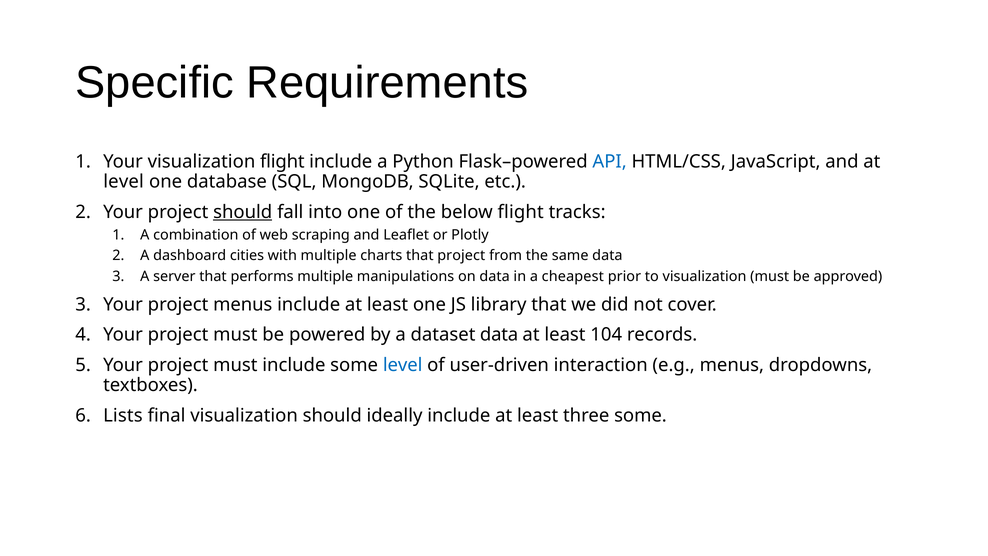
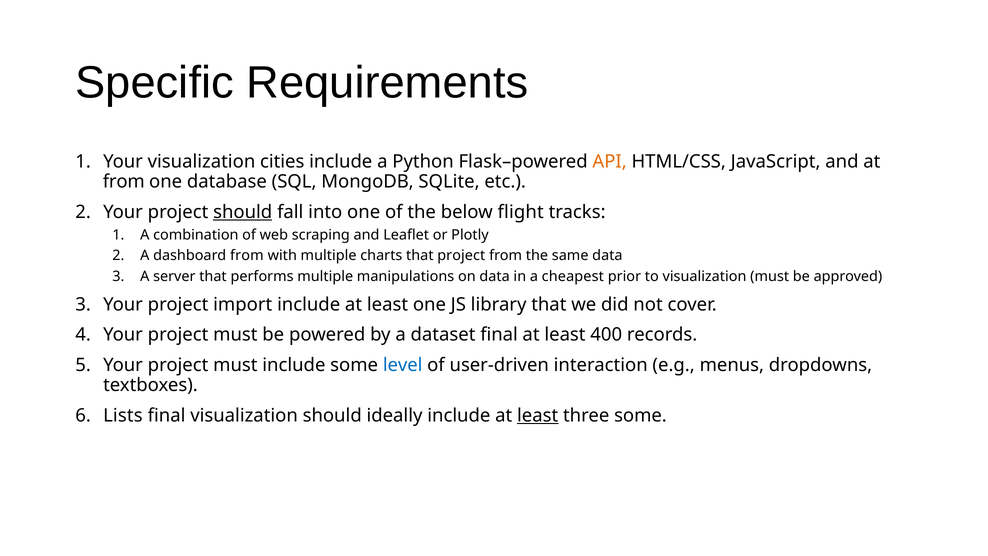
visualization flight: flight -> cities (282, 162)
API colour: blue -> orange (610, 162)
level: level -> from (124, 182)
dashboard cities: cities -> from (247, 256)
project menus: menus -> import (243, 304)
dataset data: data -> final (499, 335)
104: 104 -> 400 (606, 335)
least underline: none -> present (538, 415)
